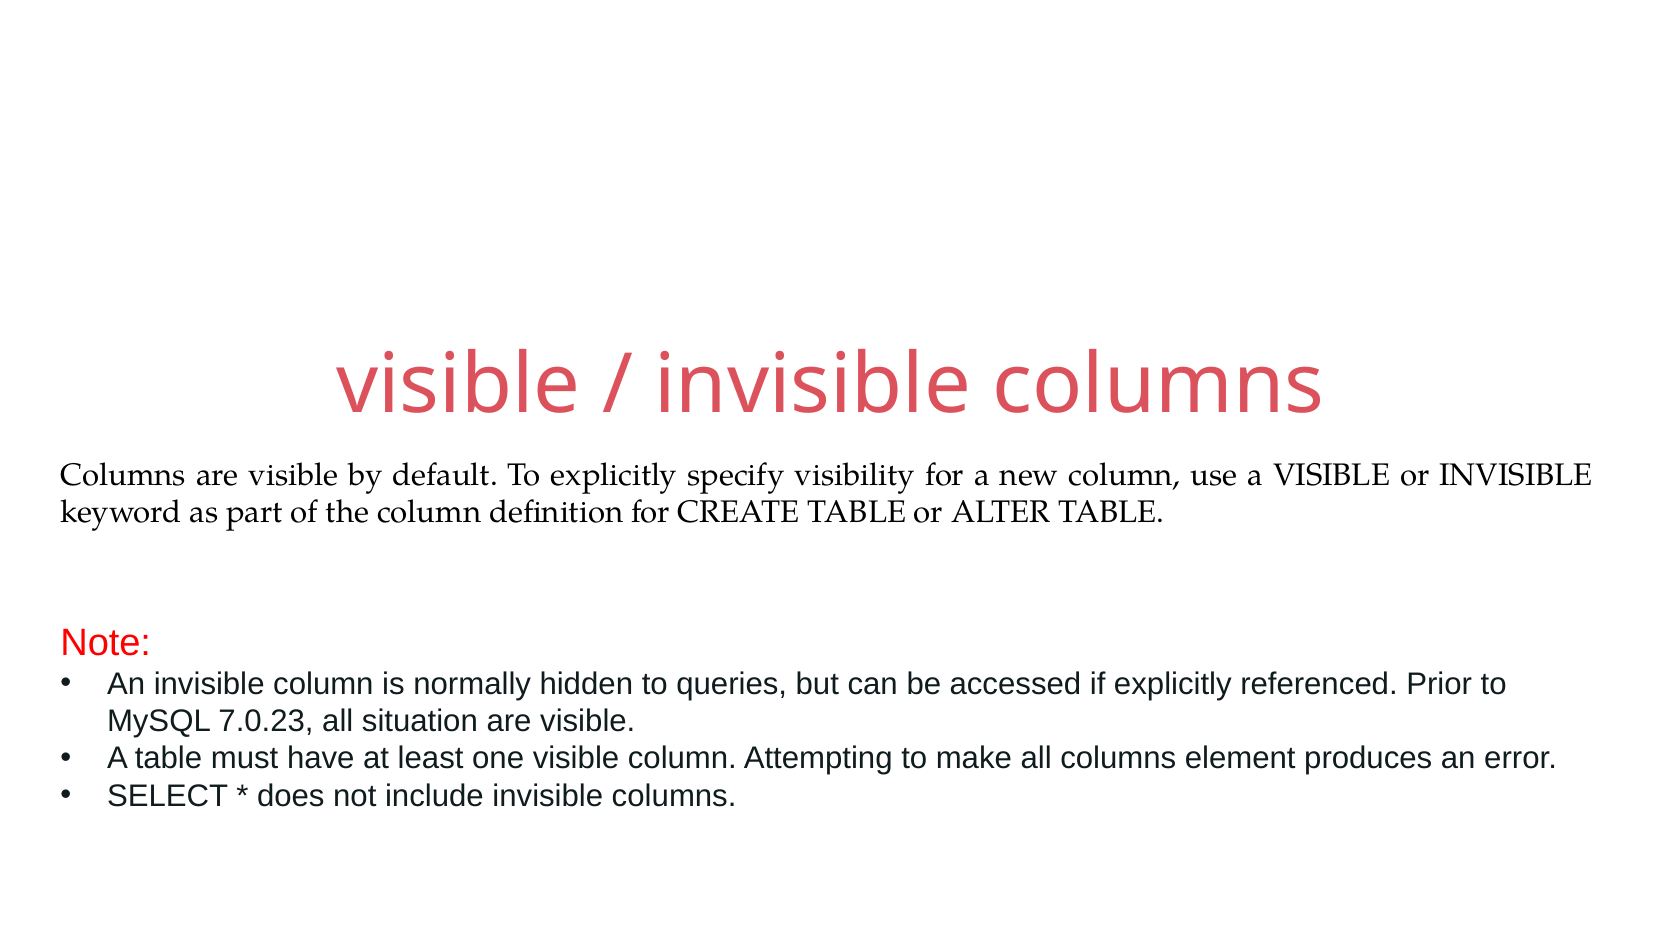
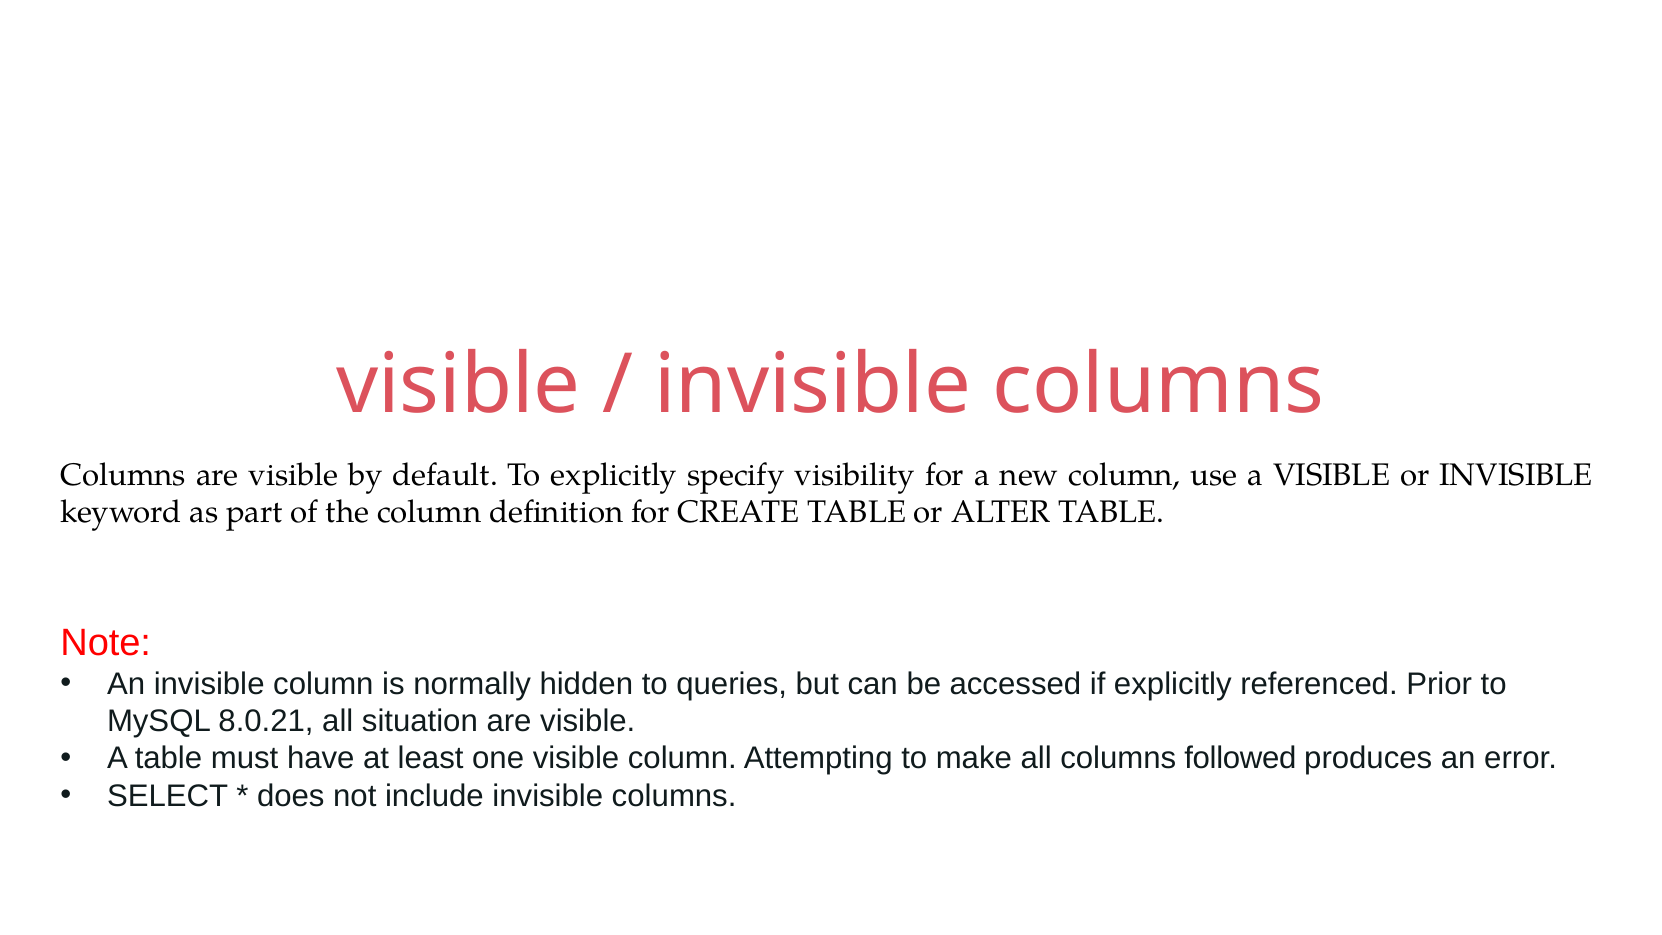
7.0.23: 7.0.23 -> 8.0.21 (266, 721)
element: element -> followed (1240, 759)
